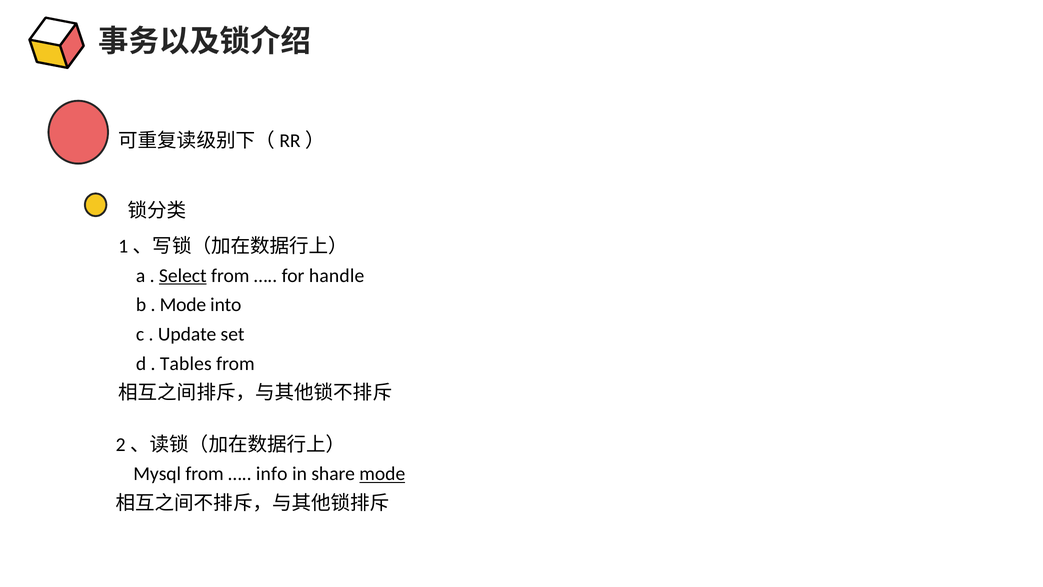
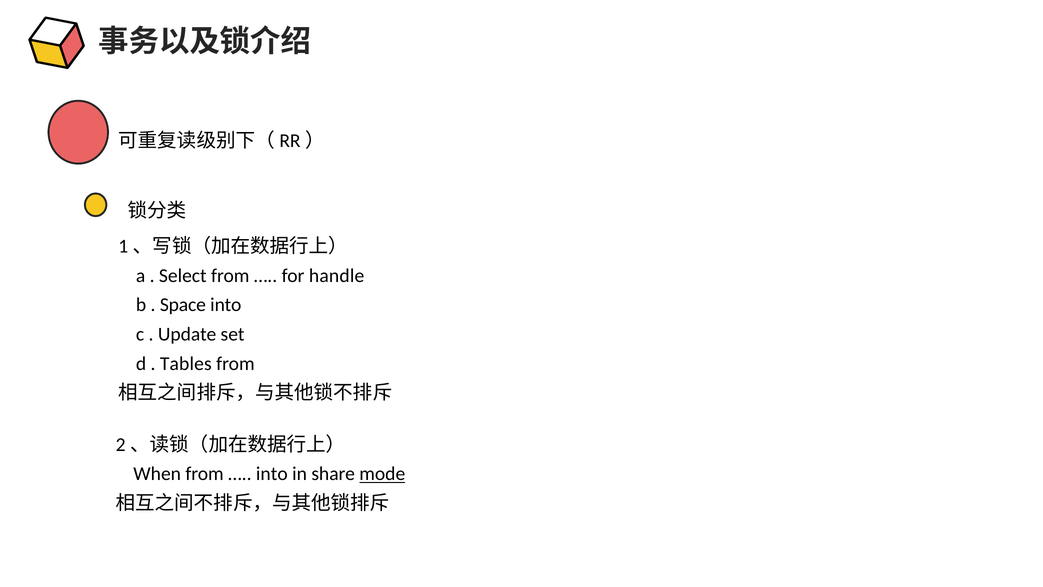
Select underline: present -> none (183, 276)
Mode: Mode -> Space (183, 305)
Mysql: Mysql -> When (157, 474)
info: info -> into (272, 474)
